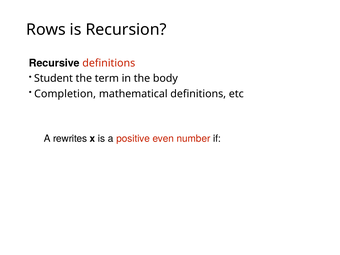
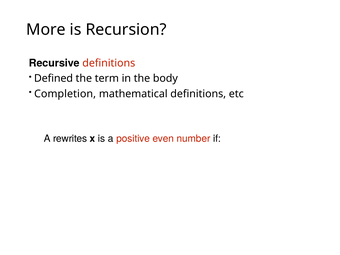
Rows: Rows -> More (46, 30)
Student: Student -> Defined (53, 78)
